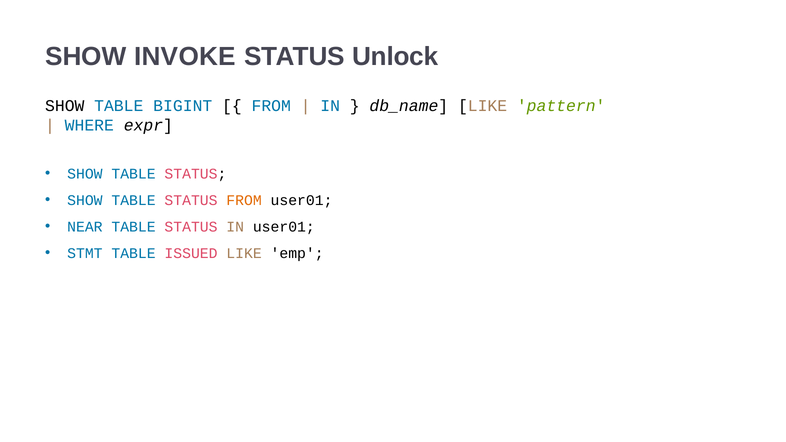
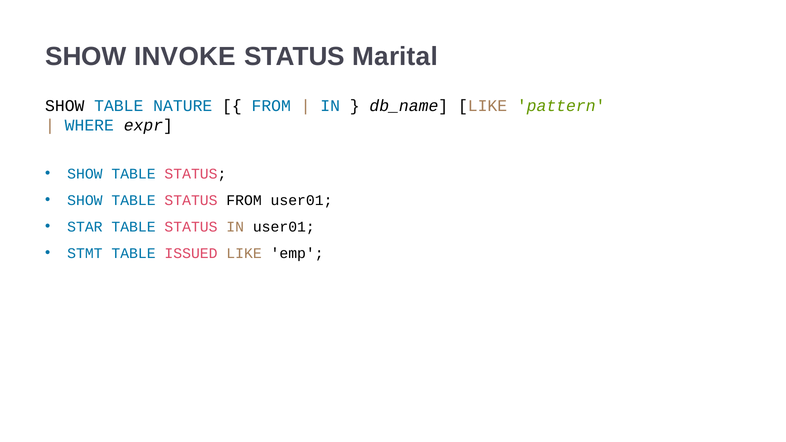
Unlock: Unlock -> Marital (395, 57)
BIGINT: BIGINT -> NATURE (183, 106)
FROM colour: orange -> black (244, 200)
NEAR: NEAR -> STAR (85, 227)
